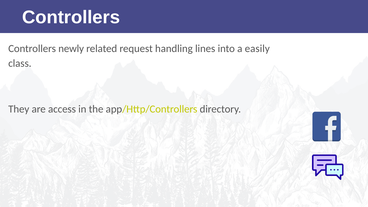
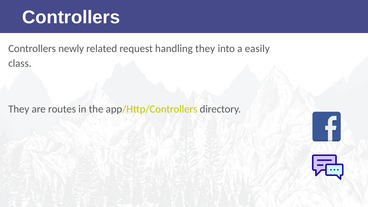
handling lines: lines -> they (205, 49)
access: access -> routes (62, 109)
